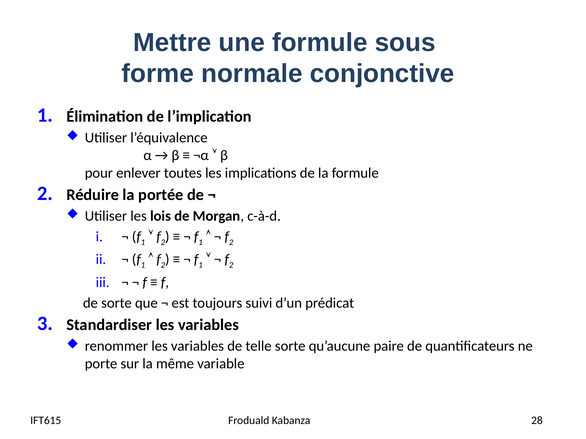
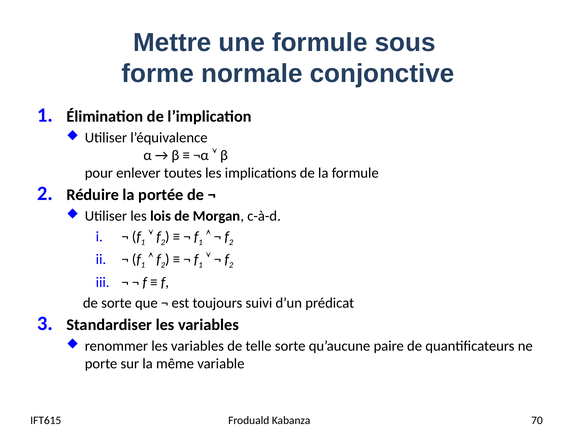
28: 28 -> 70 (537, 421)
